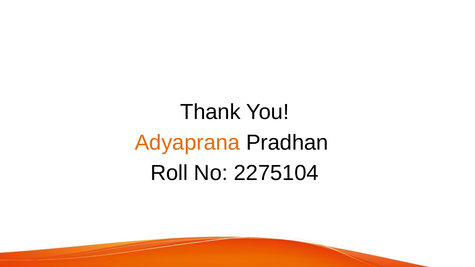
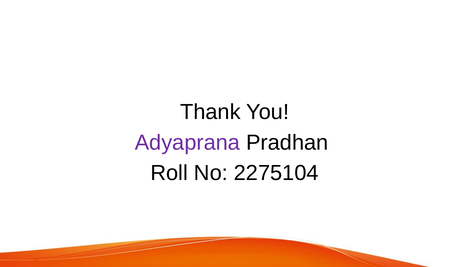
Adyaprana colour: orange -> purple (187, 143)
